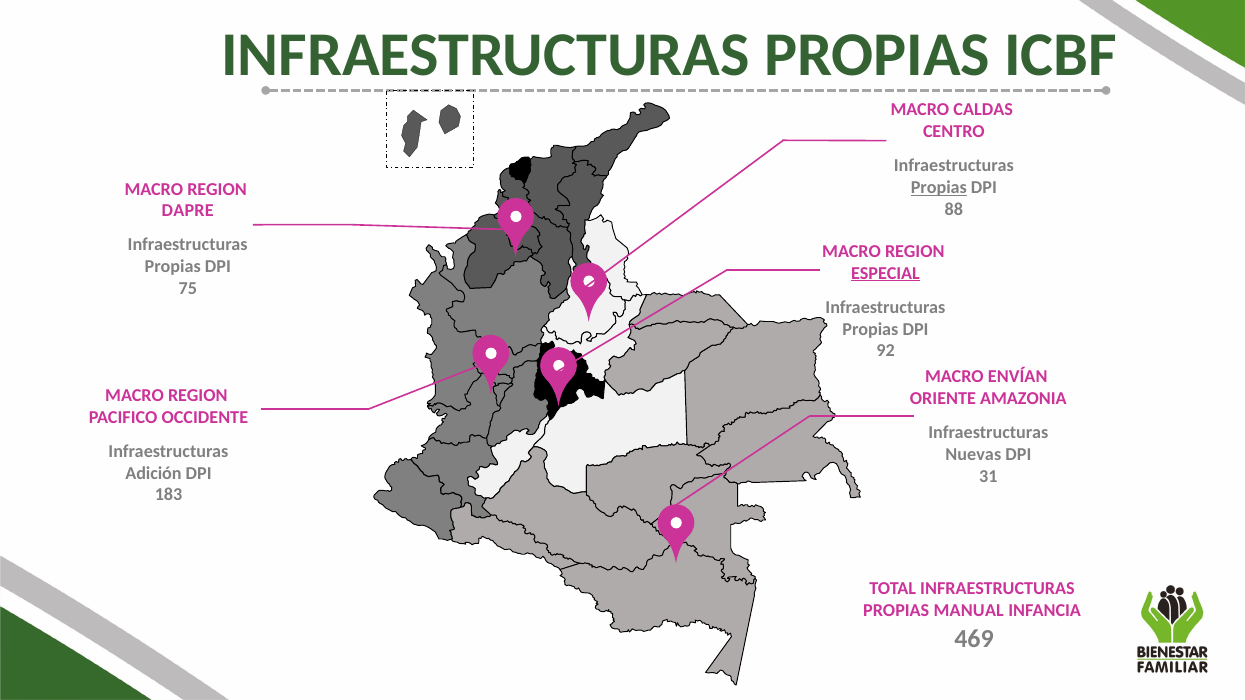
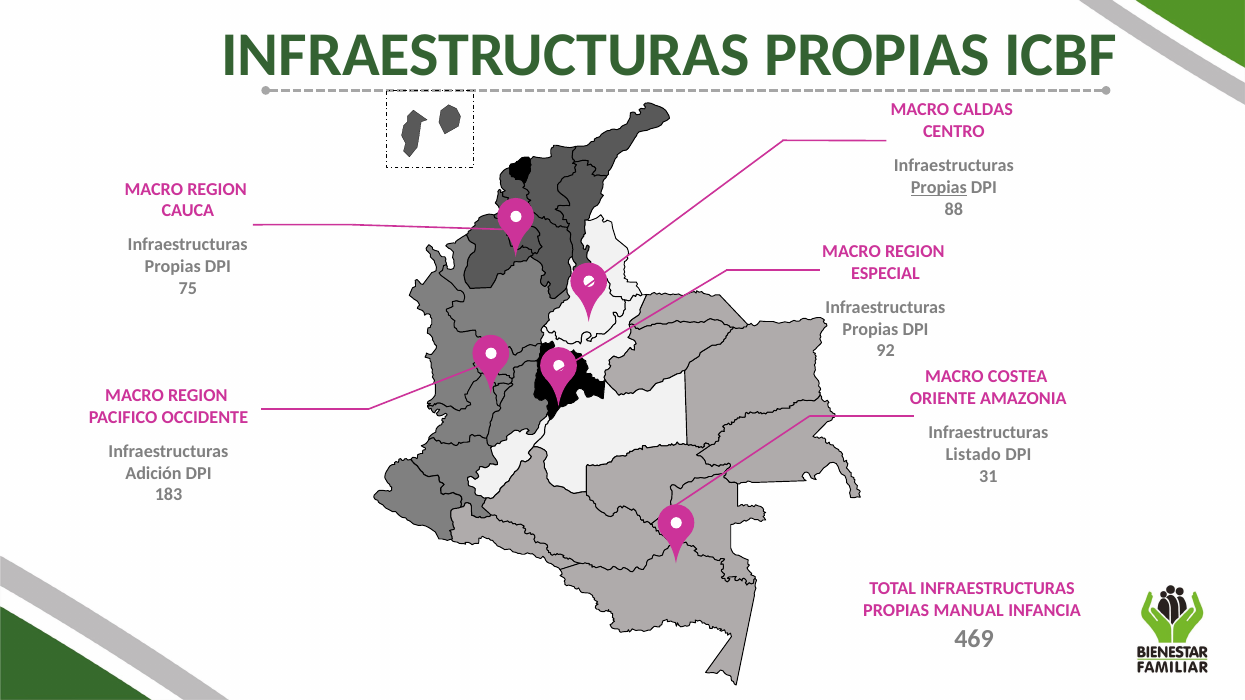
DAPRE: DAPRE -> CAUCA (188, 211)
ESPECIAL underline: present -> none (885, 273)
ENVÍAN: ENVÍAN -> COSTEA (1018, 377)
Nuevas: Nuevas -> Listado (973, 455)
